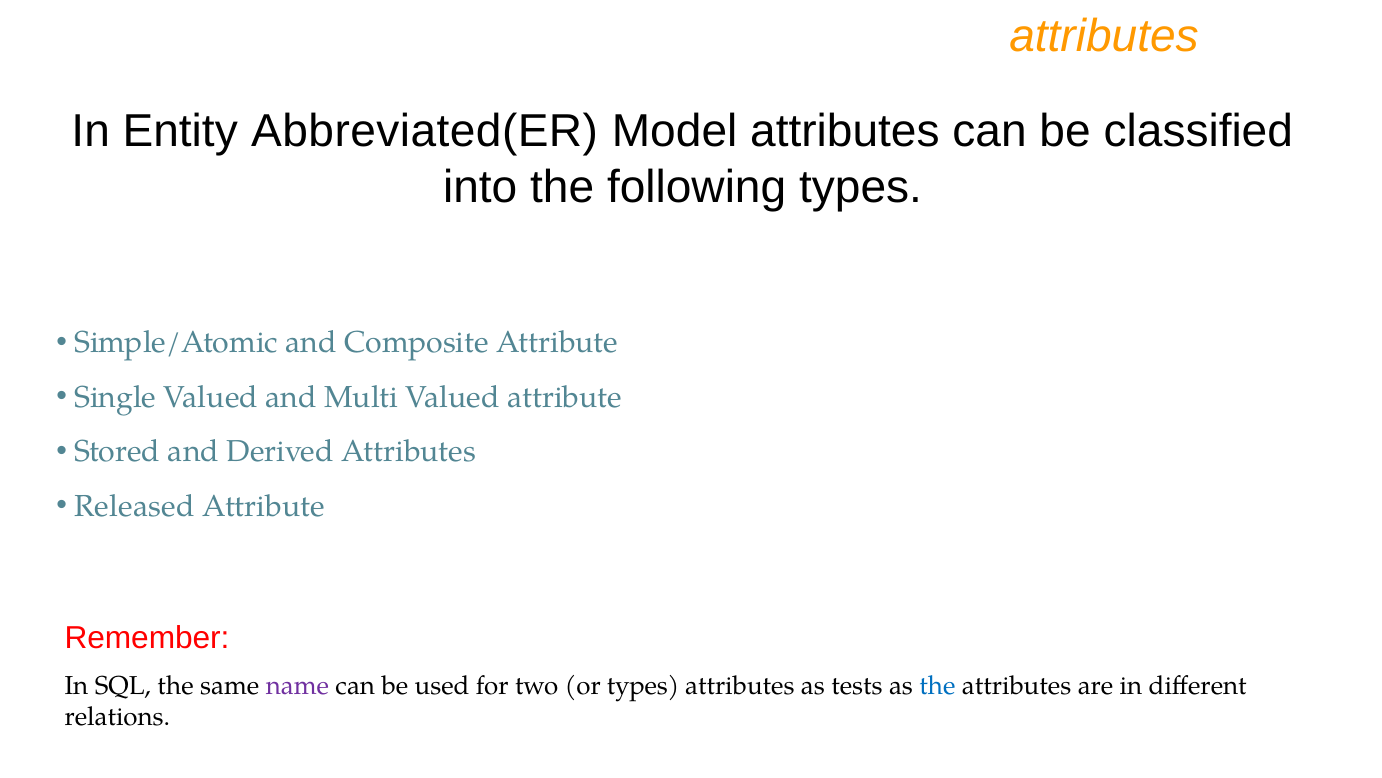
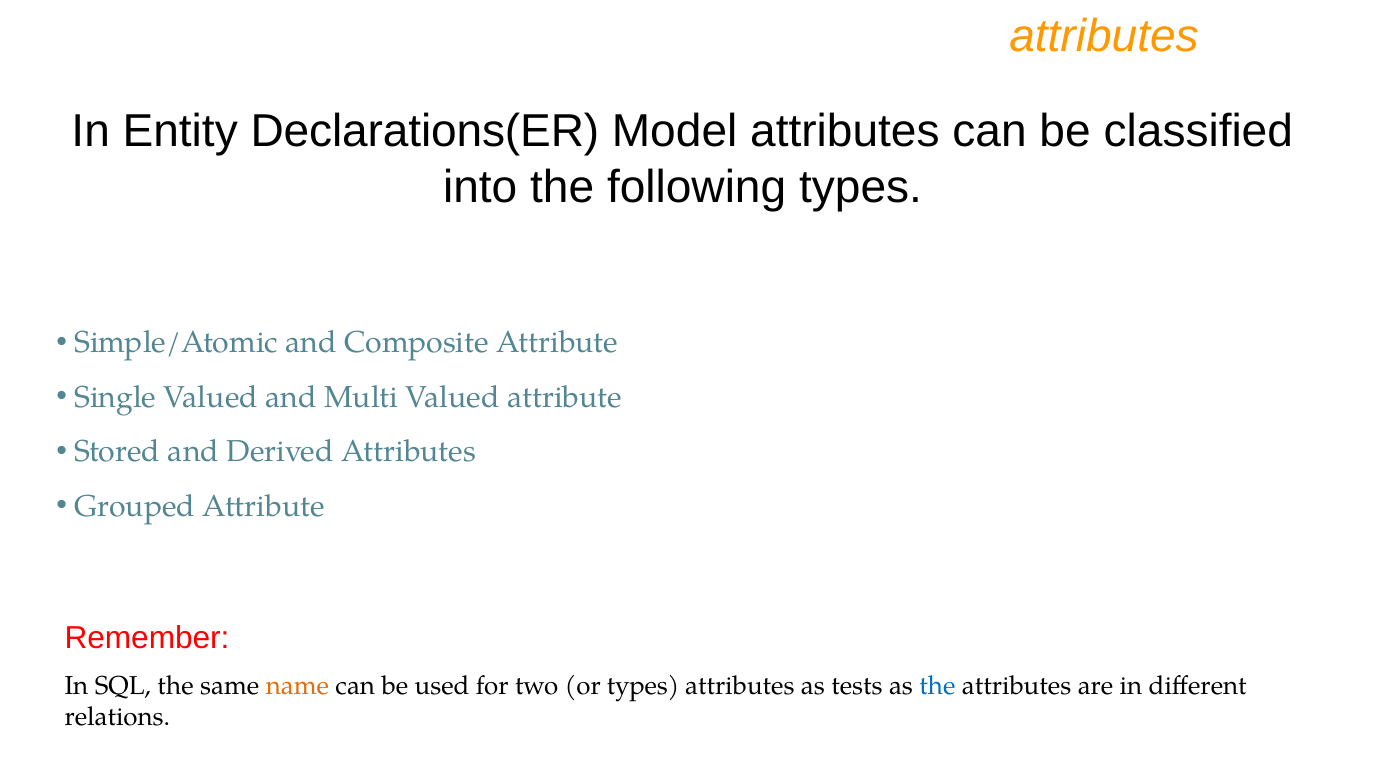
Abbreviated(ER: Abbreviated(ER -> Declarations(ER (425, 132)
Released: Released -> Grouped (135, 506)
name colour: purple -> orange (297, 685)
